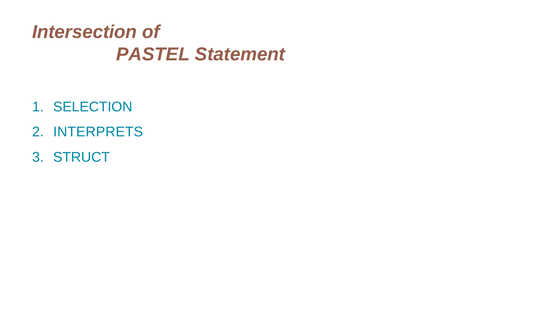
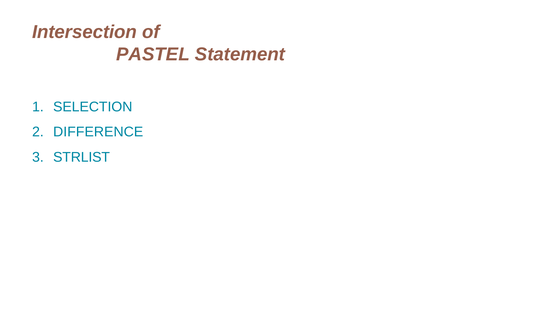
INTERPRETS: INTERPRETS -> DIFFERENCE (98, 132)
STRUCT: STRUCT -> STRLIST (82, 157)
